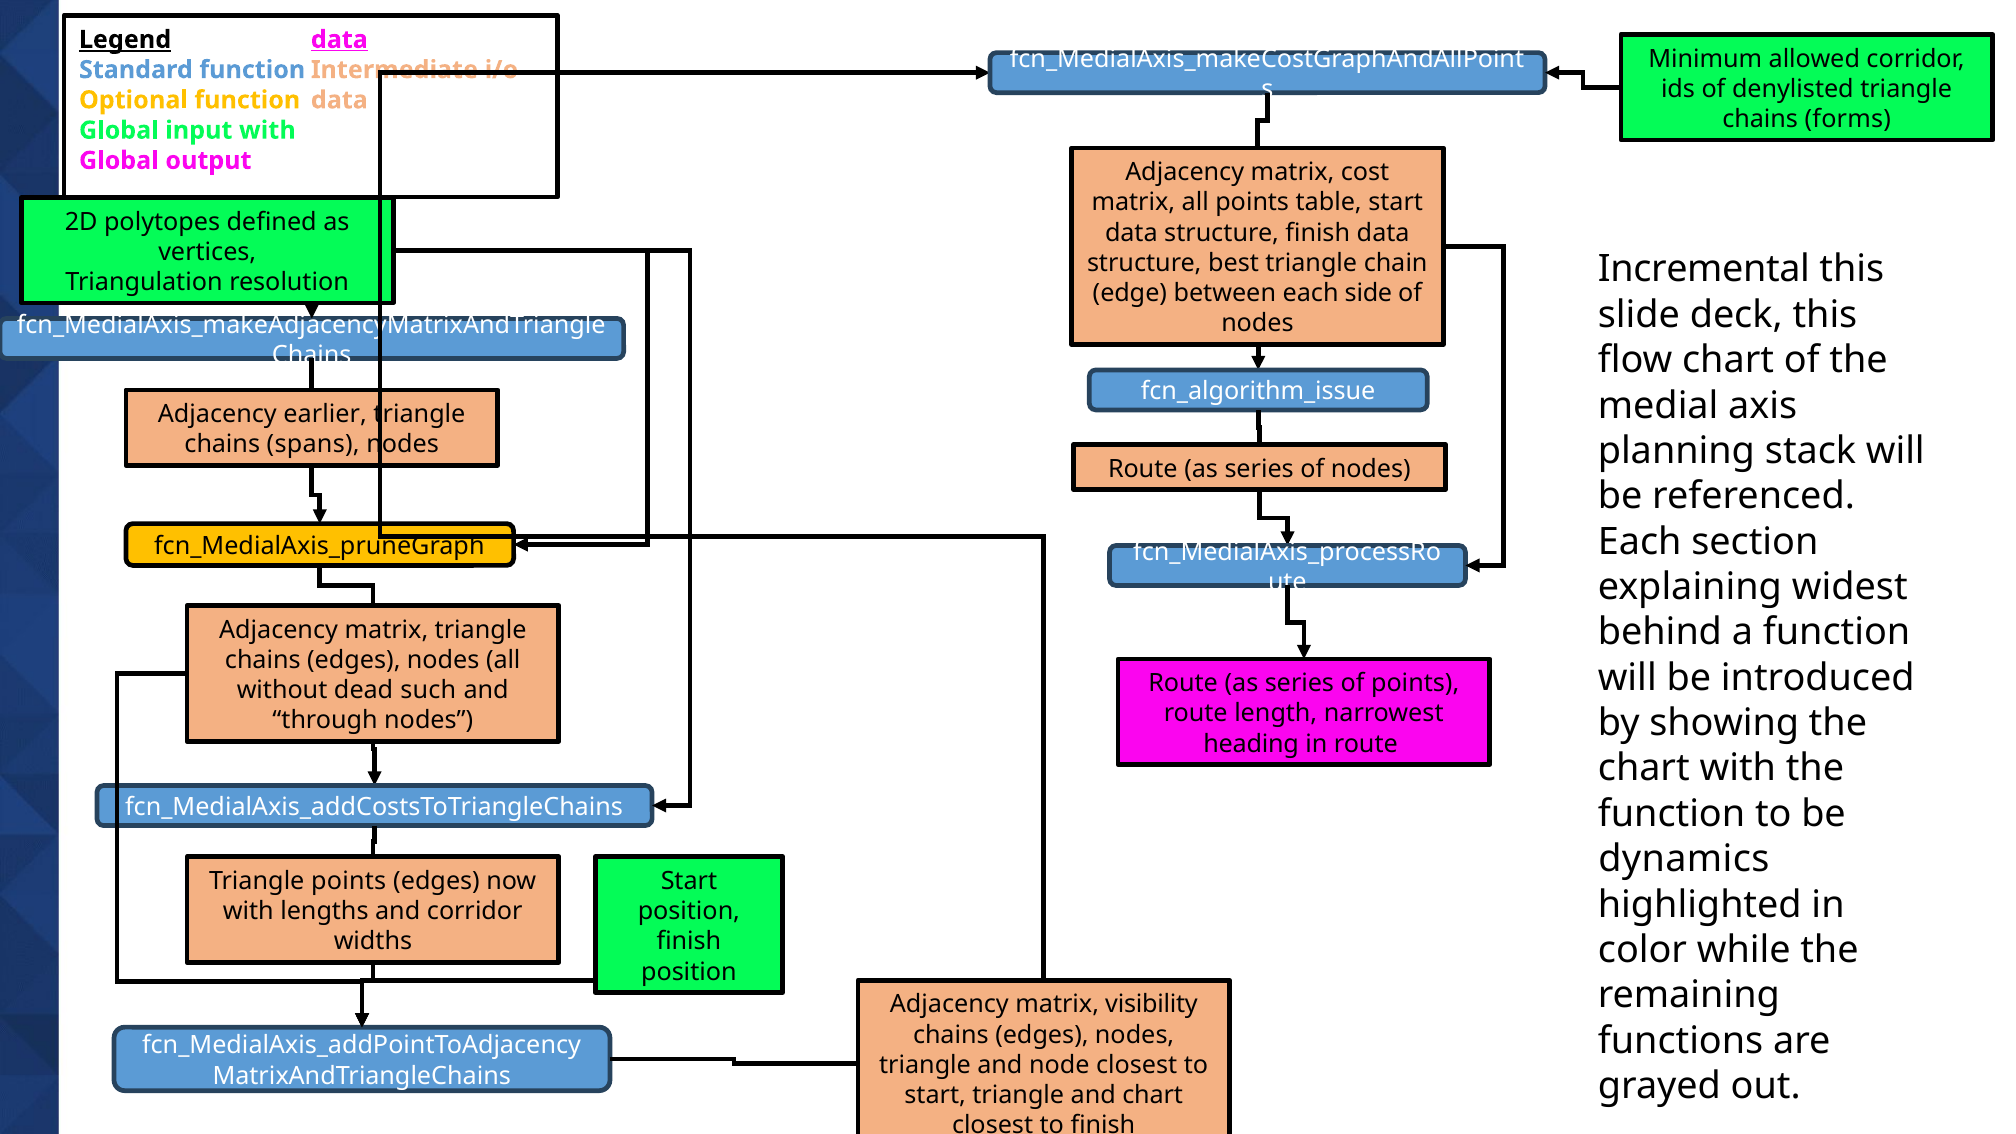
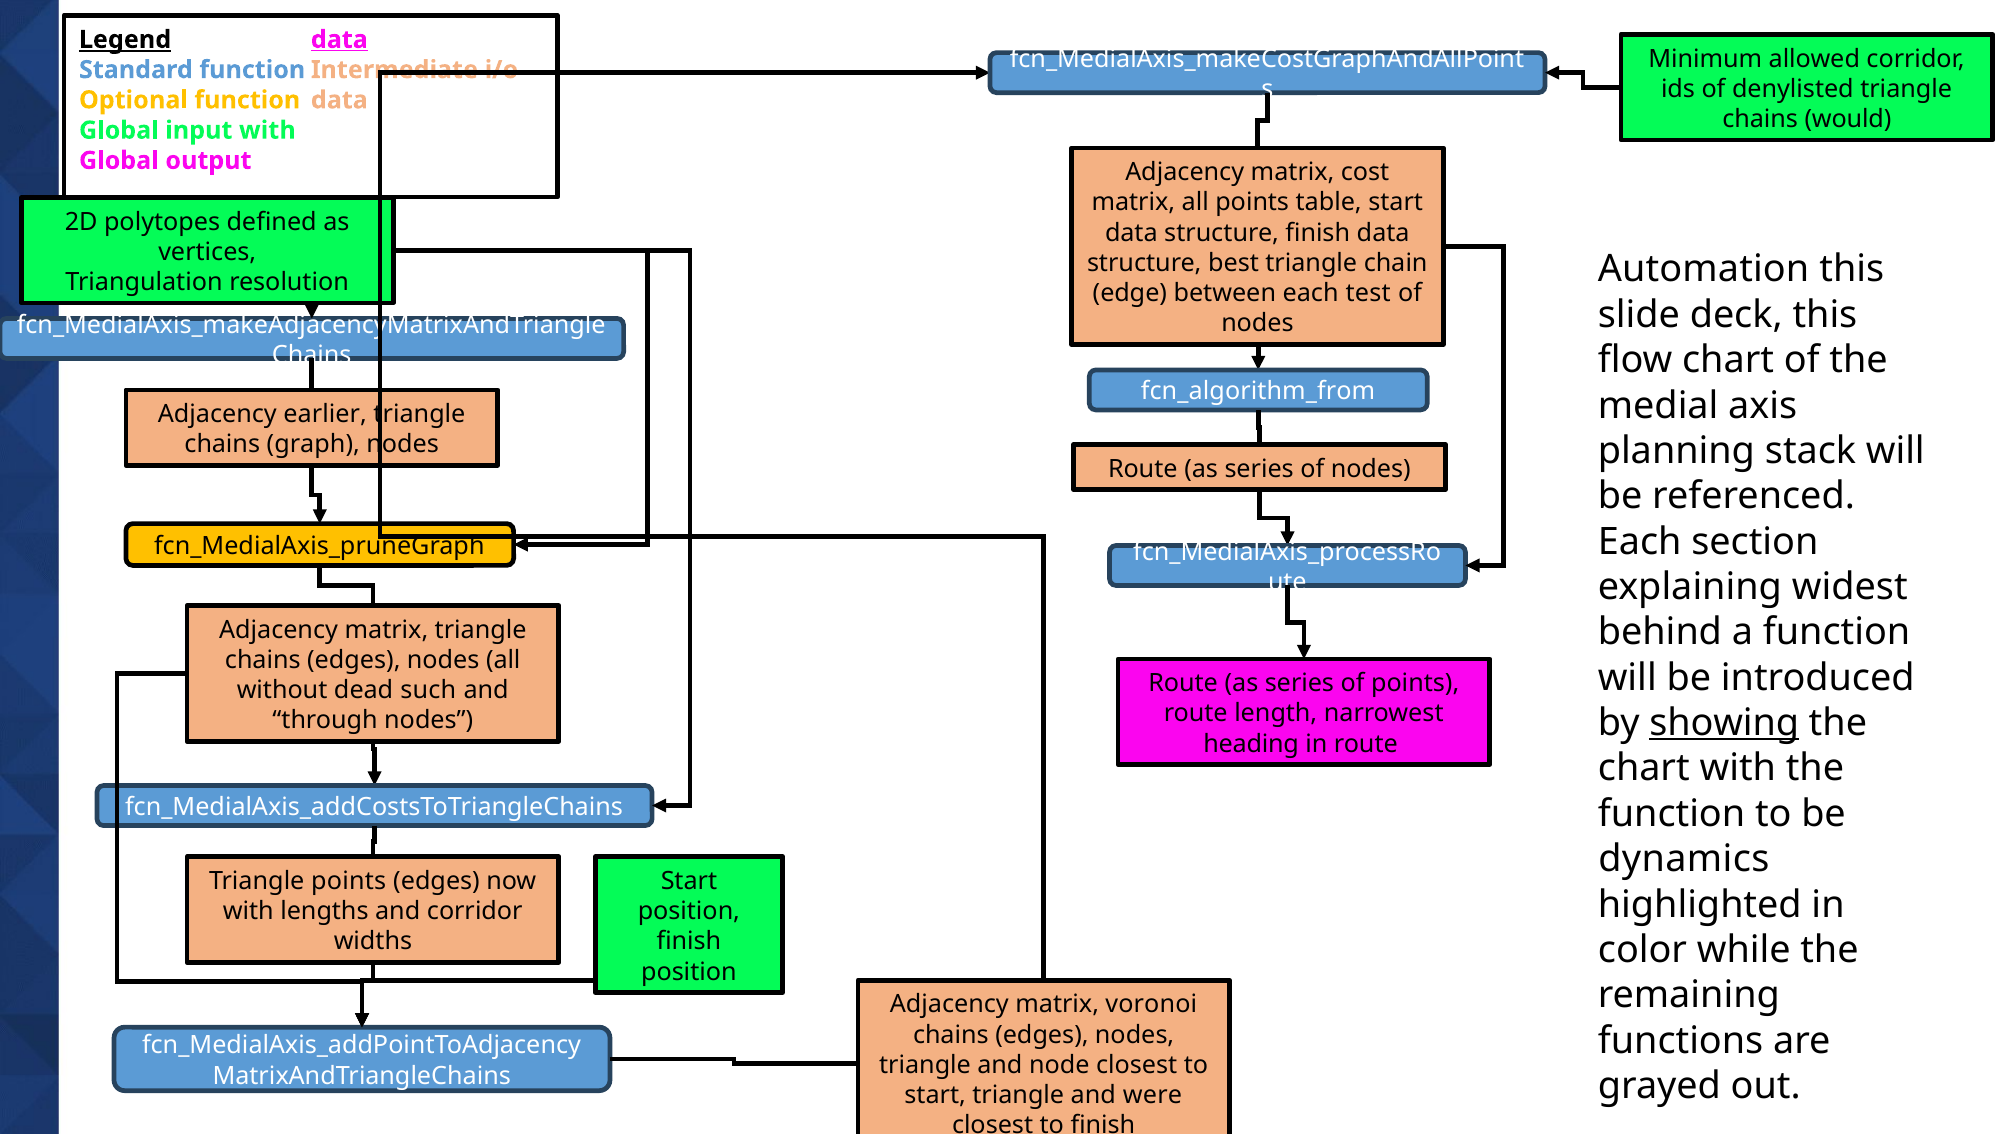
forms: forms -> would (1848, 119)
Incremental: Incremental -> Automation (1704, 270)
side: side -> test (1368, 293)
fcn_algorithm_issue: fcn_algorithm_issue -> fcn_algorithm_from (1258, 392)
spans: spans -> graph (313, 444)
showing underline: none -> present (1724, 723)
visibility: visibility -> voronoi (1151, 1004)
and chart: chart -> were (1152, 1095)
